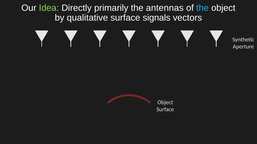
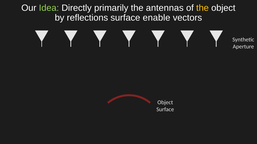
the colour: light blue -> yellow (202, 8)
qualitative: qualitative -> reflections (87, 18)
signals: signals -> enable (157, 18)
